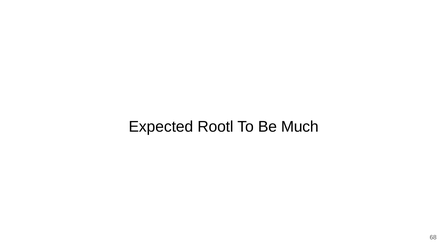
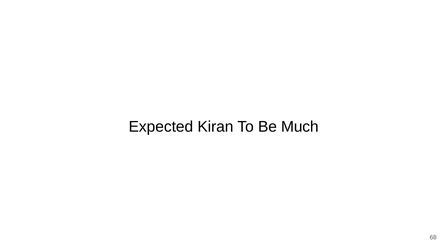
Rootl: Rootl -> Kiran (215, 127)
